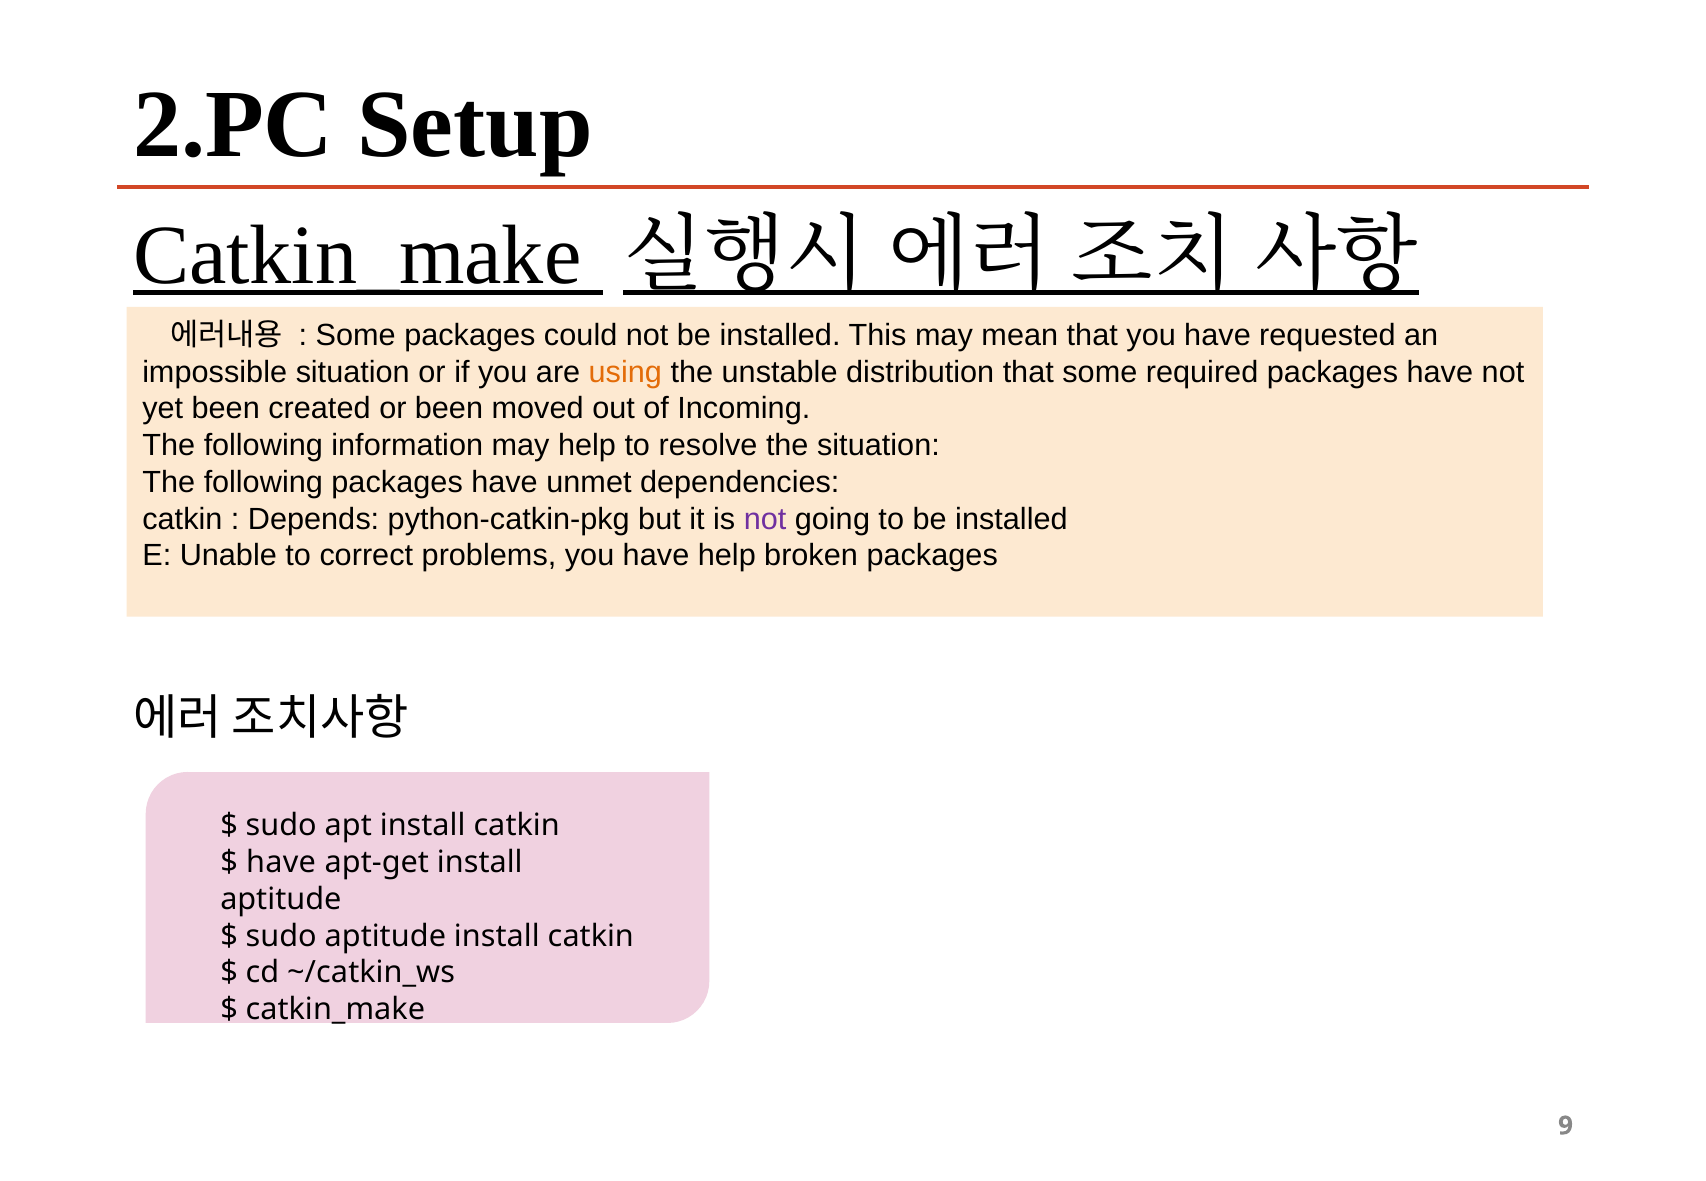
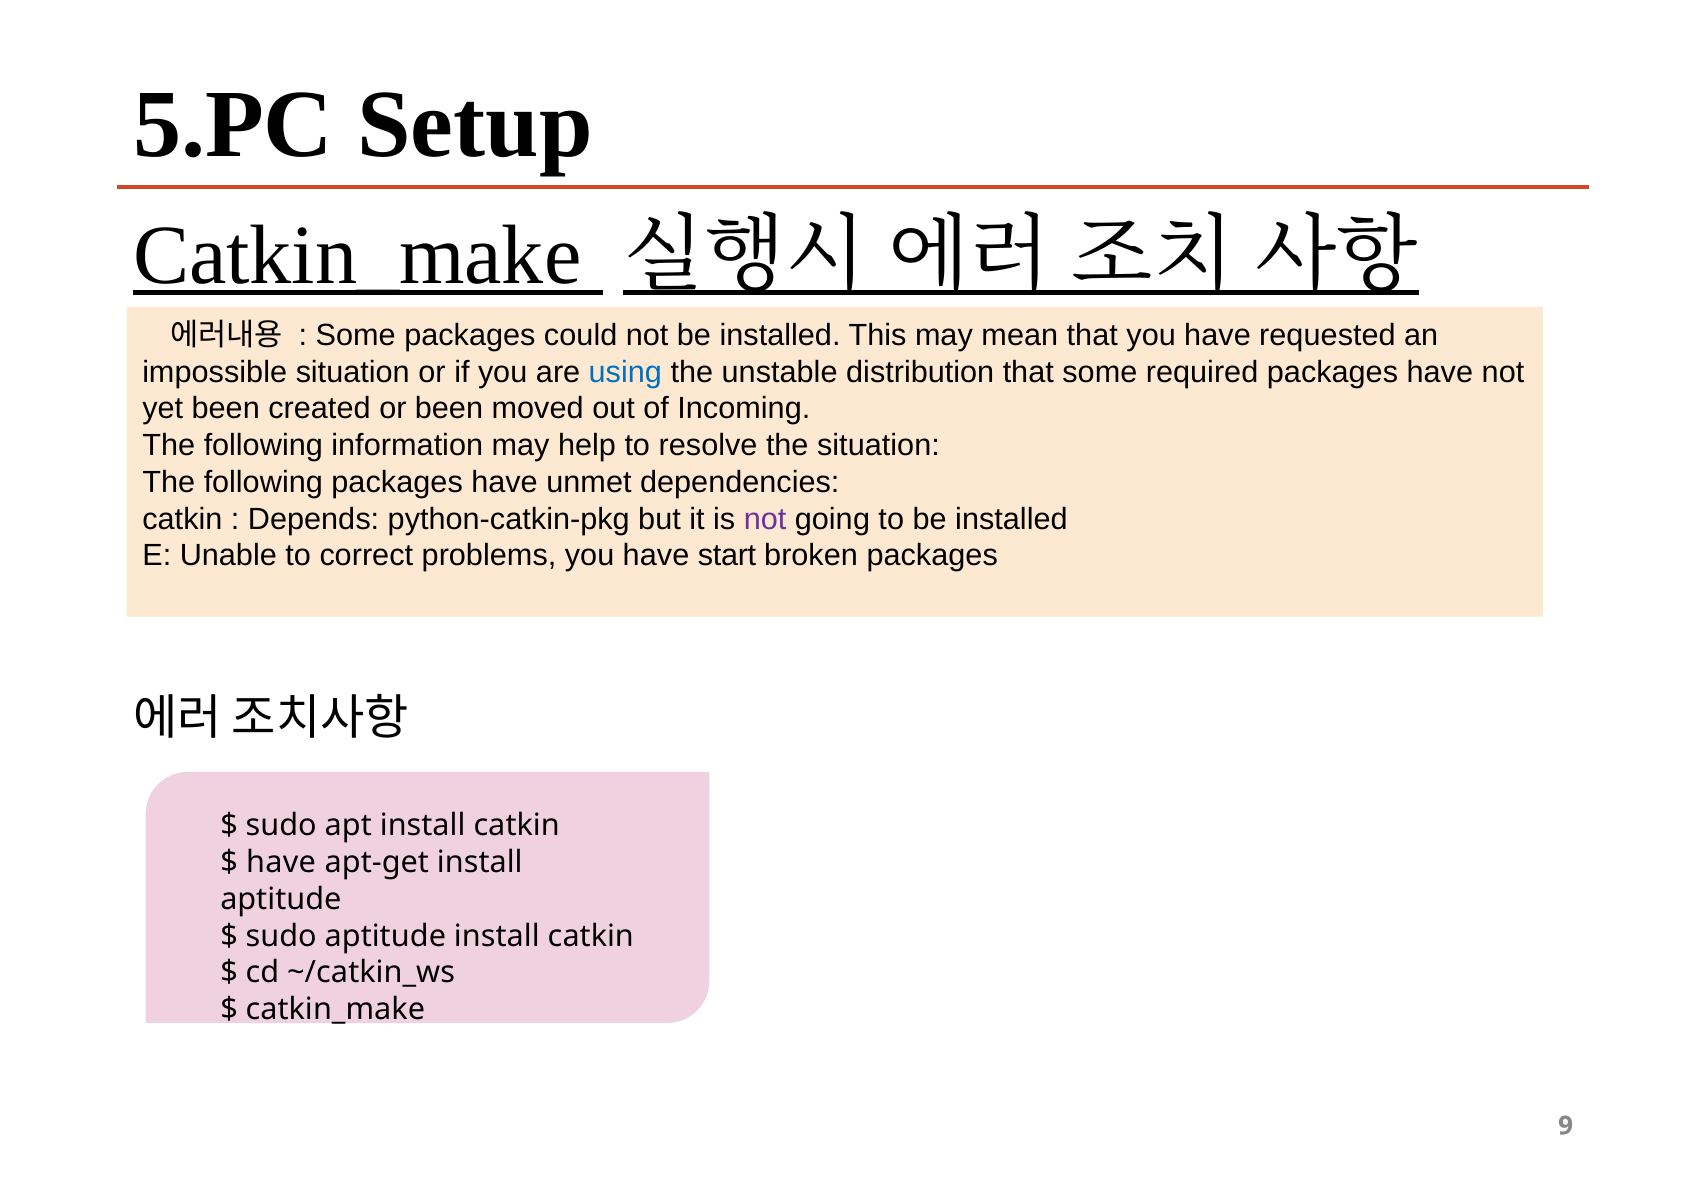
2.PC: 2.PC -> 5.PC (233, 124)
using colour: orange -> blue (625, 372)
have help: help -> start (727, 556)
